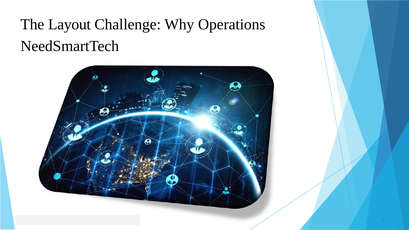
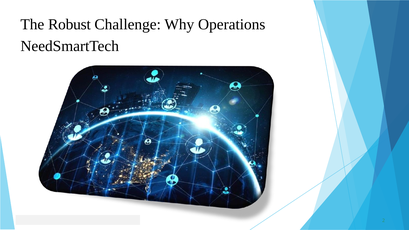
Layout: Layout -> Robust (69, 25)
